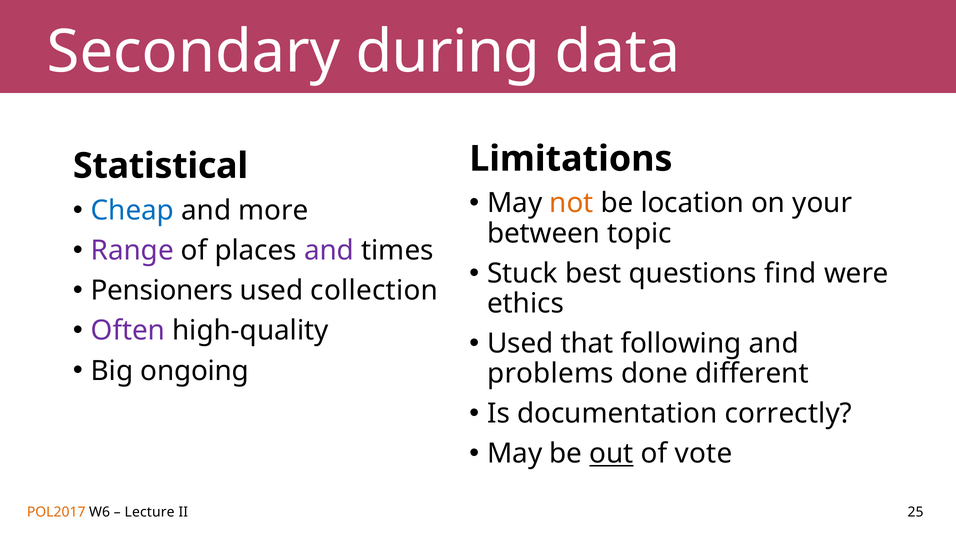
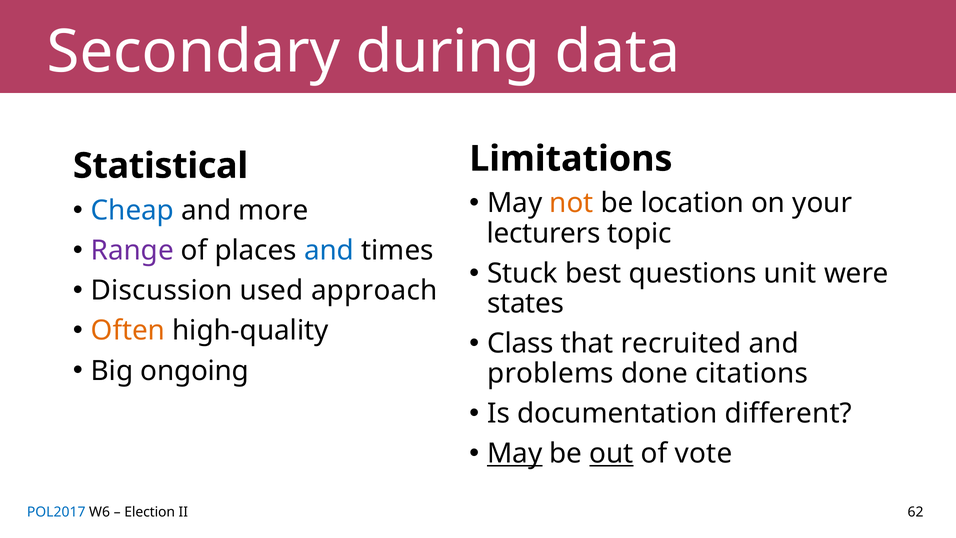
between: between -> lecturers (544, 233)
and colour: purple -> blue (329, 250)
find: find -> unit (790, 273)
Pensioners: Pensioners -> Discussion (162, 290)
collection: collection -> approach (374, 290)
ethics: ethics -> states (526, 303)
Often colour: purple -> orange (128, 331)
Used: Used -> Class (520, 343)
following: following -> recruited (681, 343)
different: different -> citations (752, 373)
correctly: correctly -> different (788, 413)
May underline: none -> present (515, 453)
POL2017 colour: orange -> blue (56, 512)
Lecture: Lecture -> Election (150, 512)
25: 25 -> 62 (916, 512)
